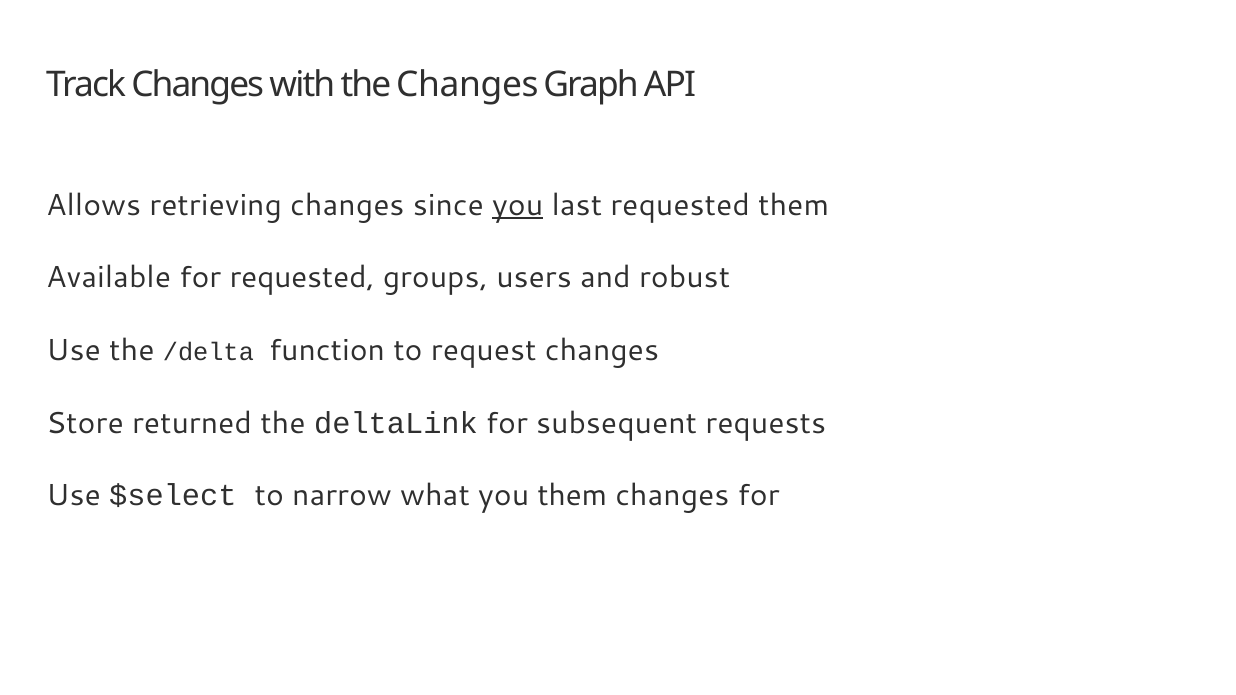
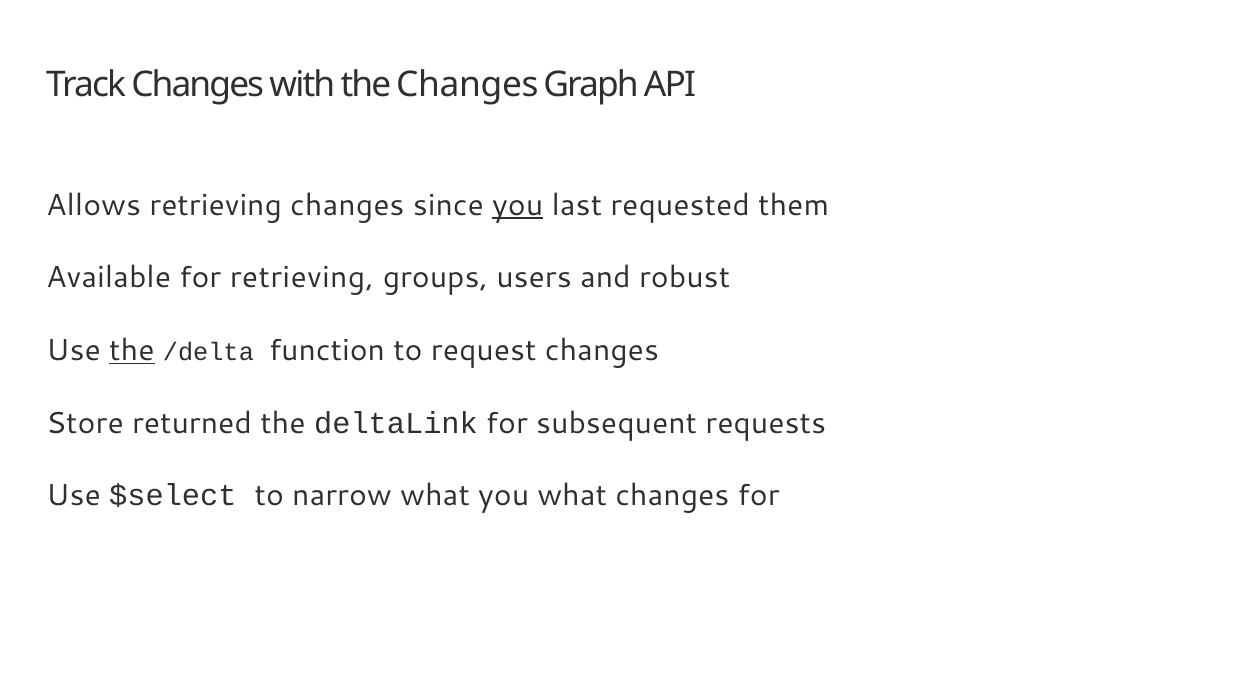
for requested: requested -> retrieving (302, 278)
the underline: none -> present (132, 350)
you them: them -> what (572, 496)
